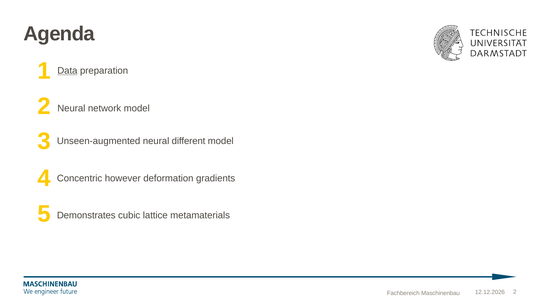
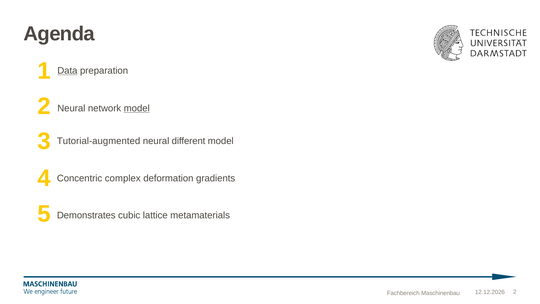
model underline: none -> present (137, 108)
Unseen-augmented: Unseen-augmented -> Tutorial-augmented (99, 141)
however: however -> complex (123, 178)
